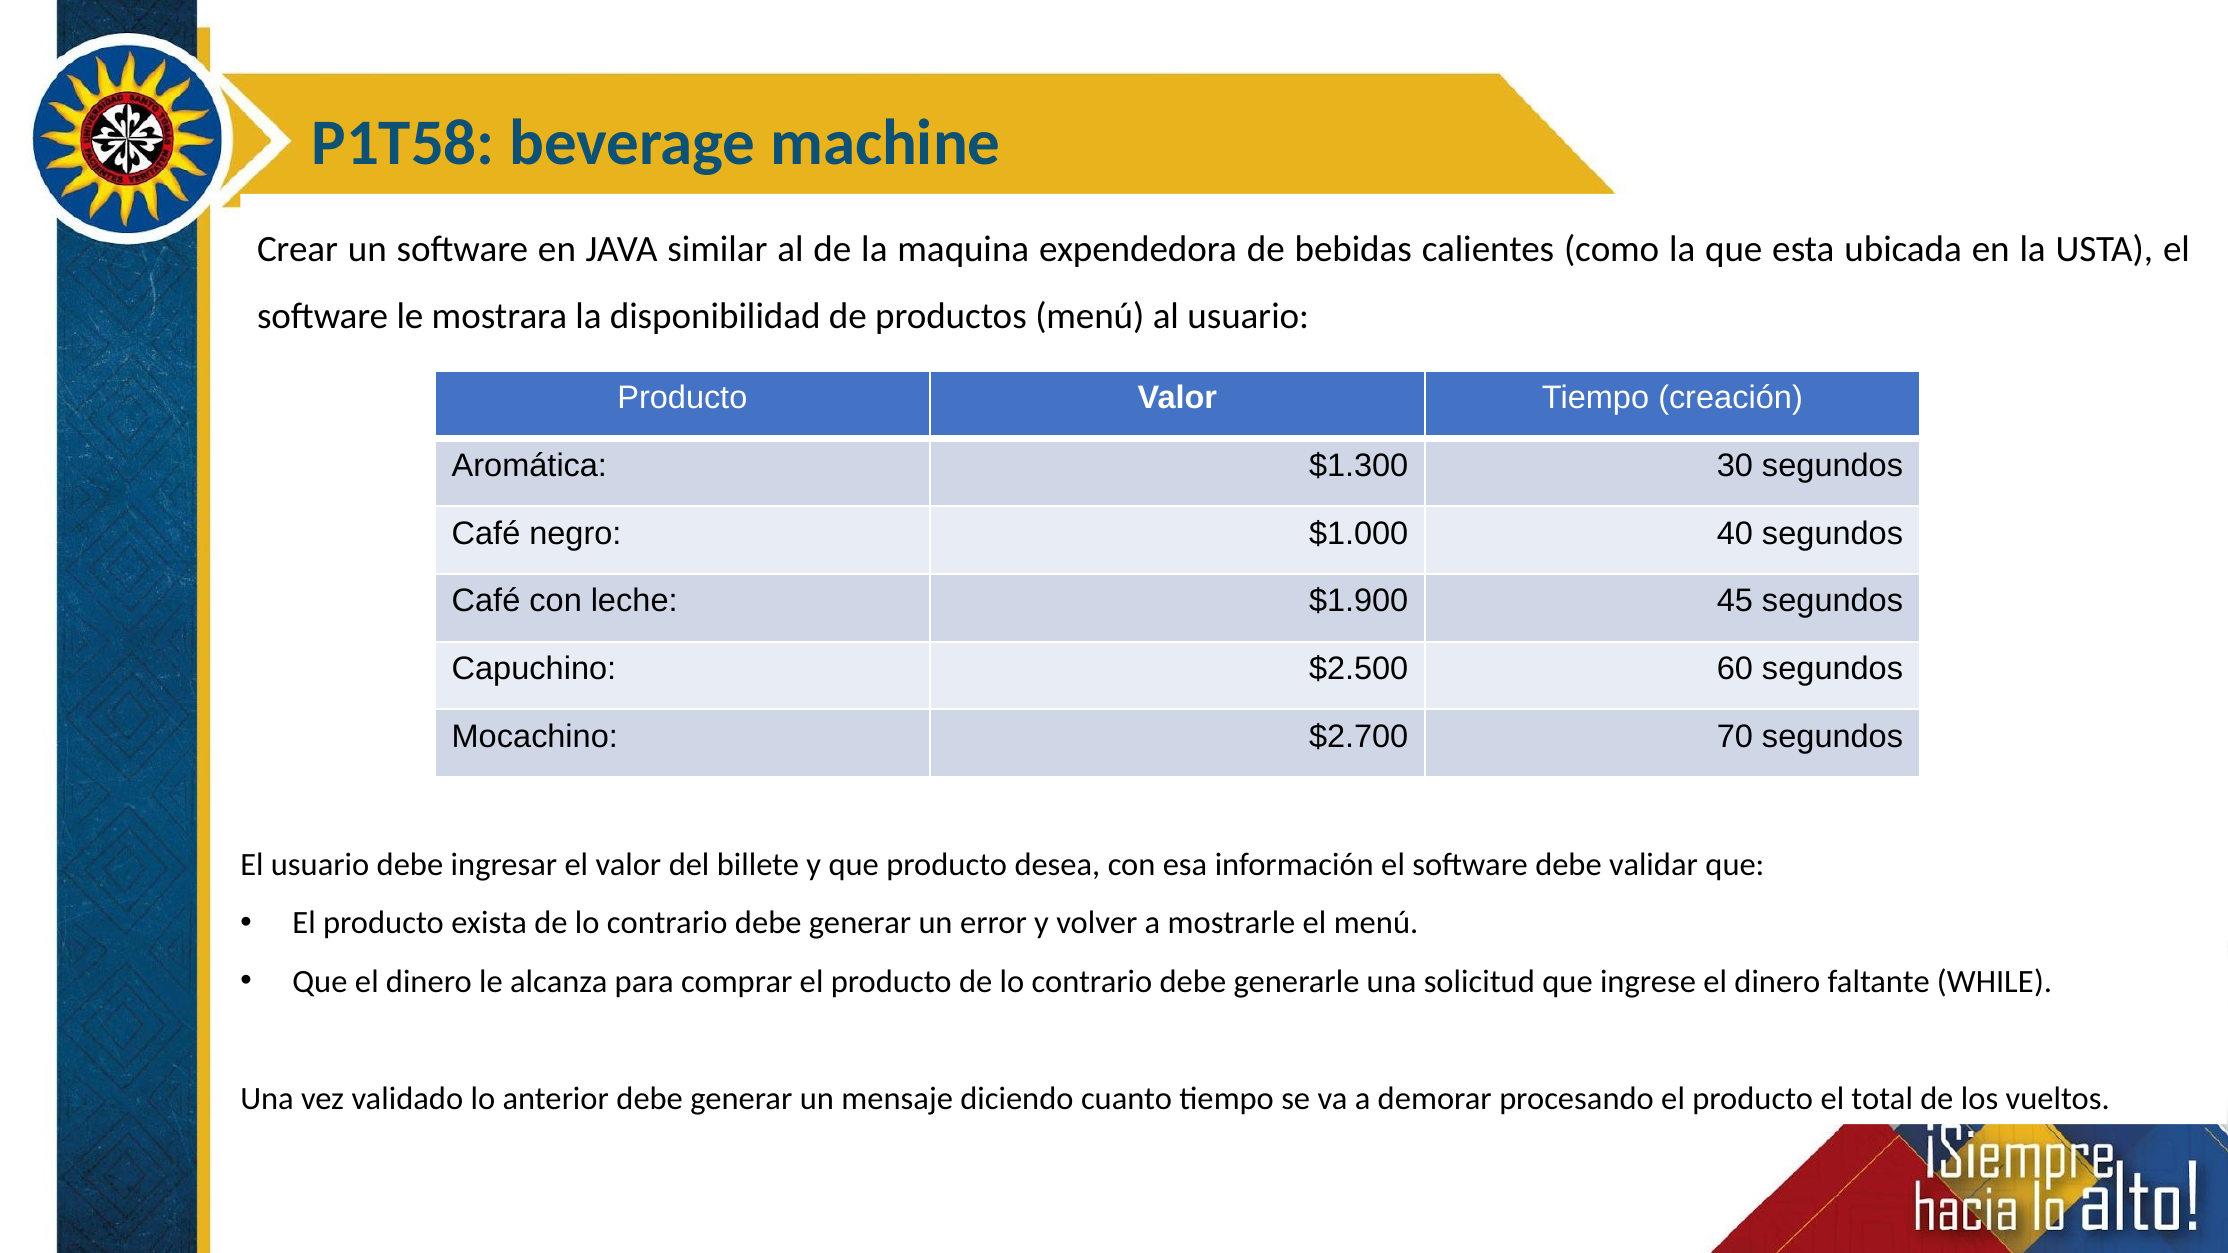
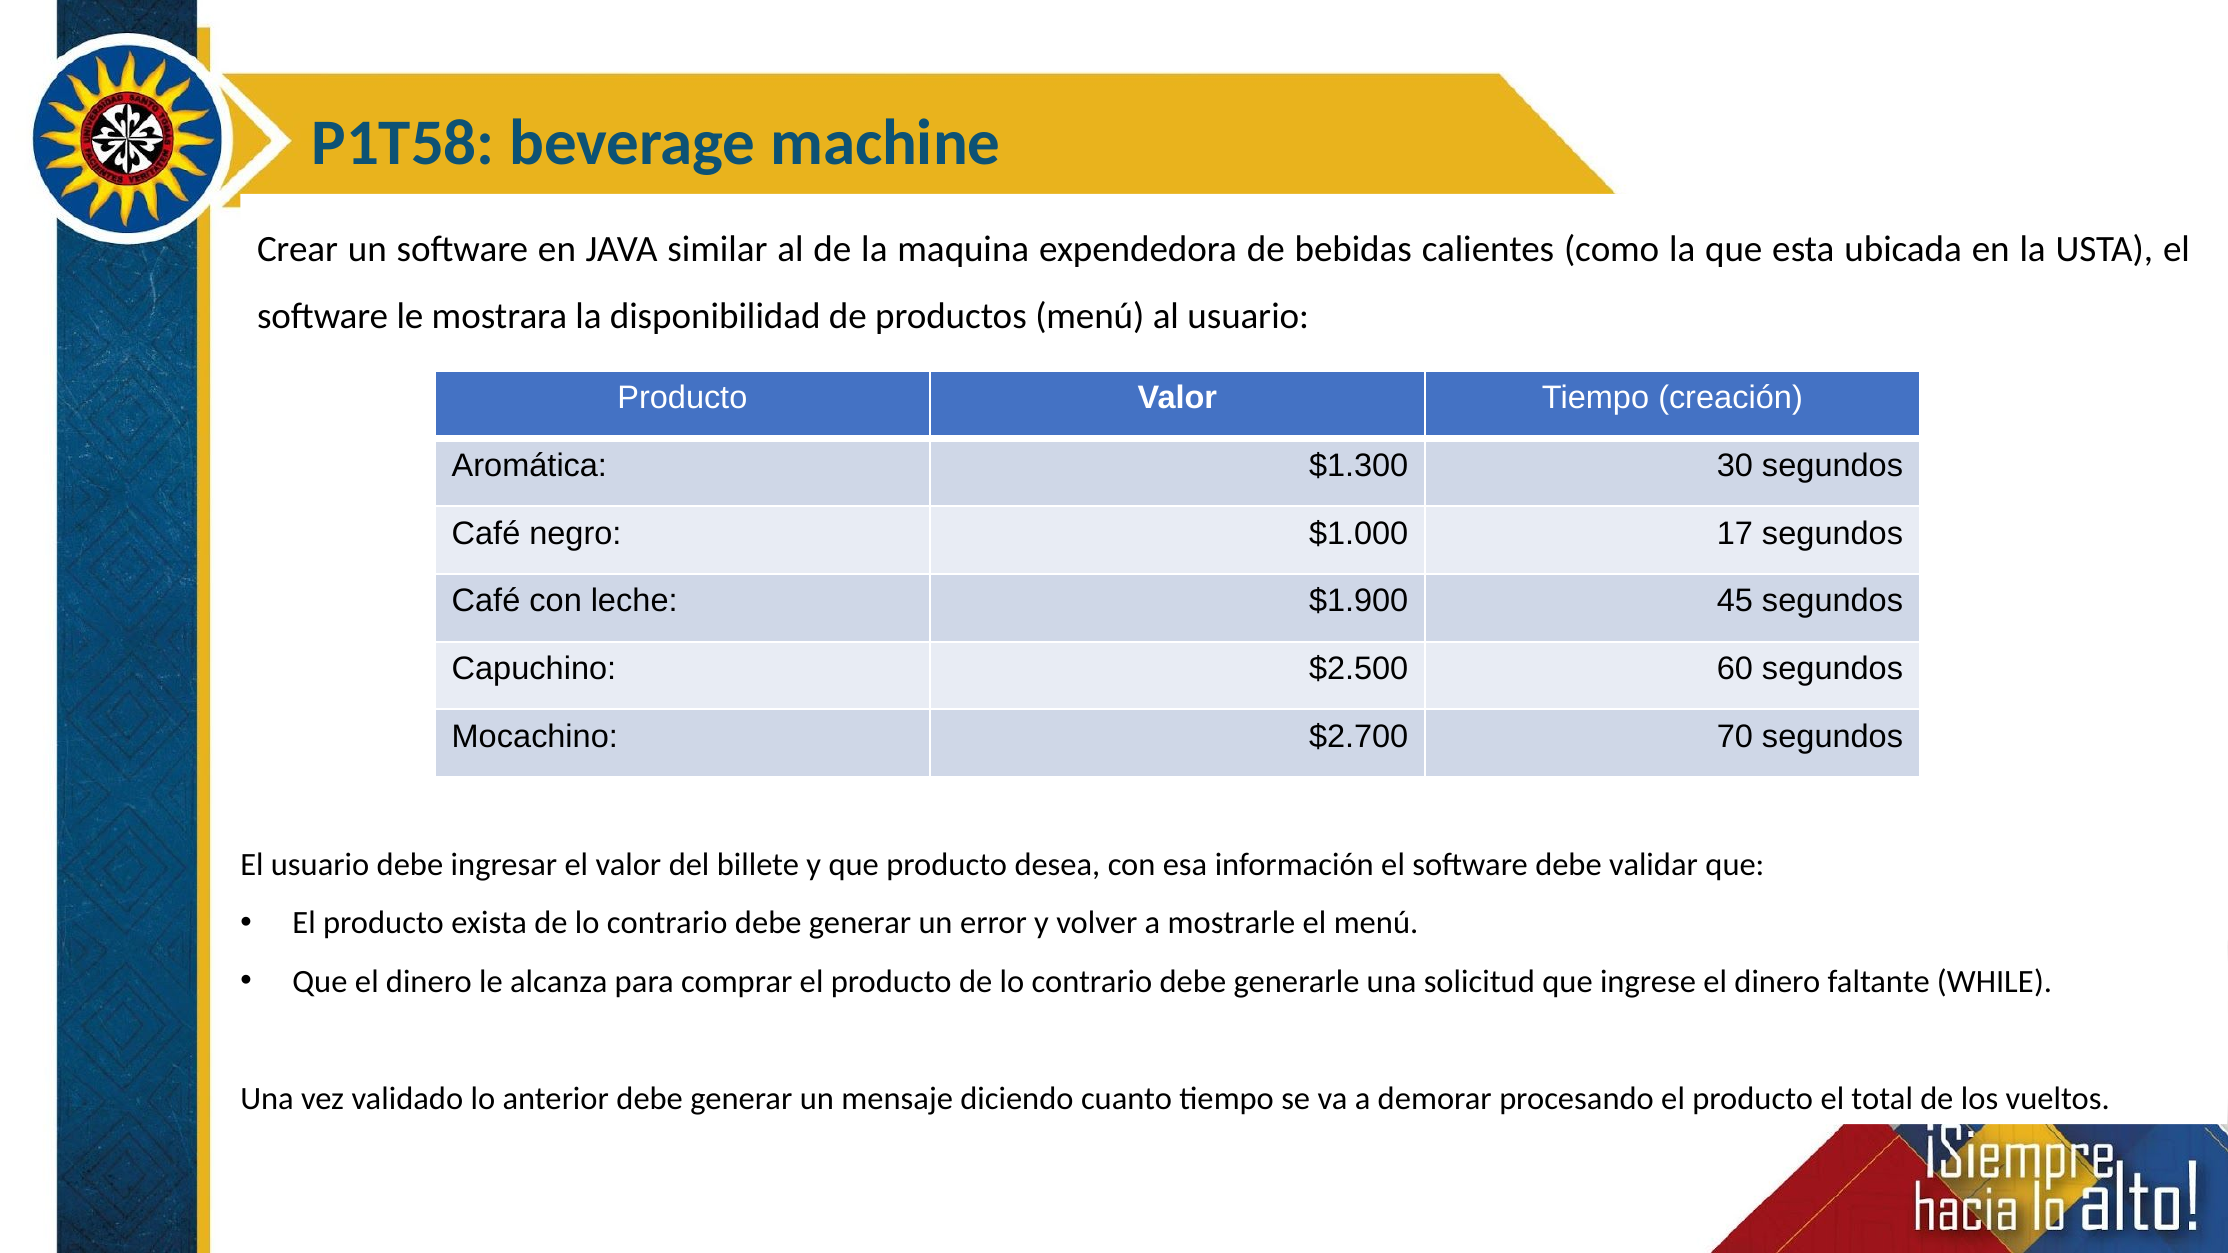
40: 40 -> 17 (1735, 533)
